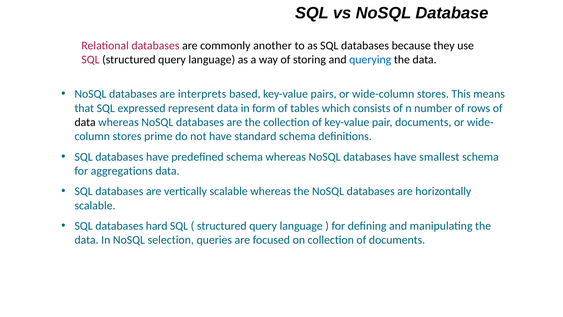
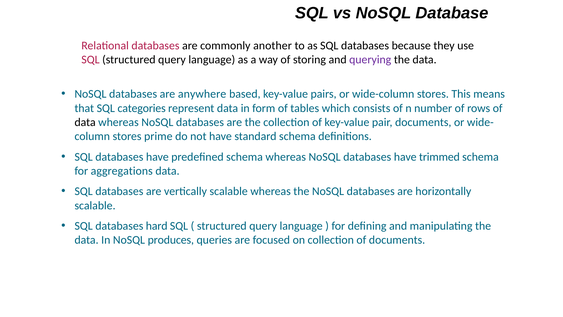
querying colour: blue -> purple (370, 60)
interprets: interprets -> anywhere (202, 94)
expressed: expressed -> categories (142, 108)
smallest: smallest -> trimmed (439, 157)
selection: selection -> produces (171, 240)
